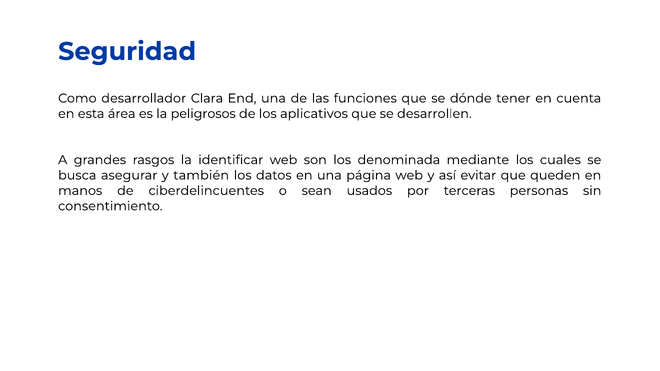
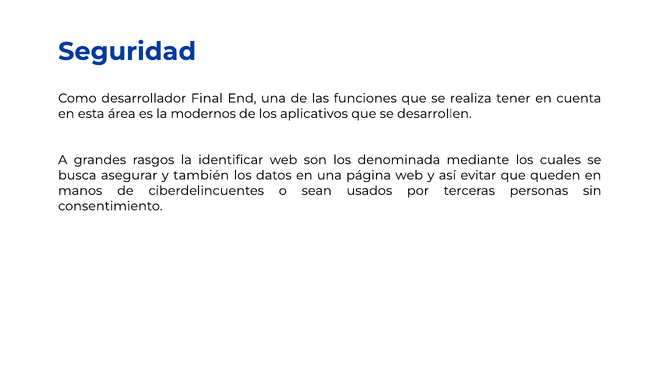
Clara: Clara -> Final (207, 98)
dónde: dónde -> realiza (471, 98)
peligrosos: peligrosos -> modernos (203, 114)
